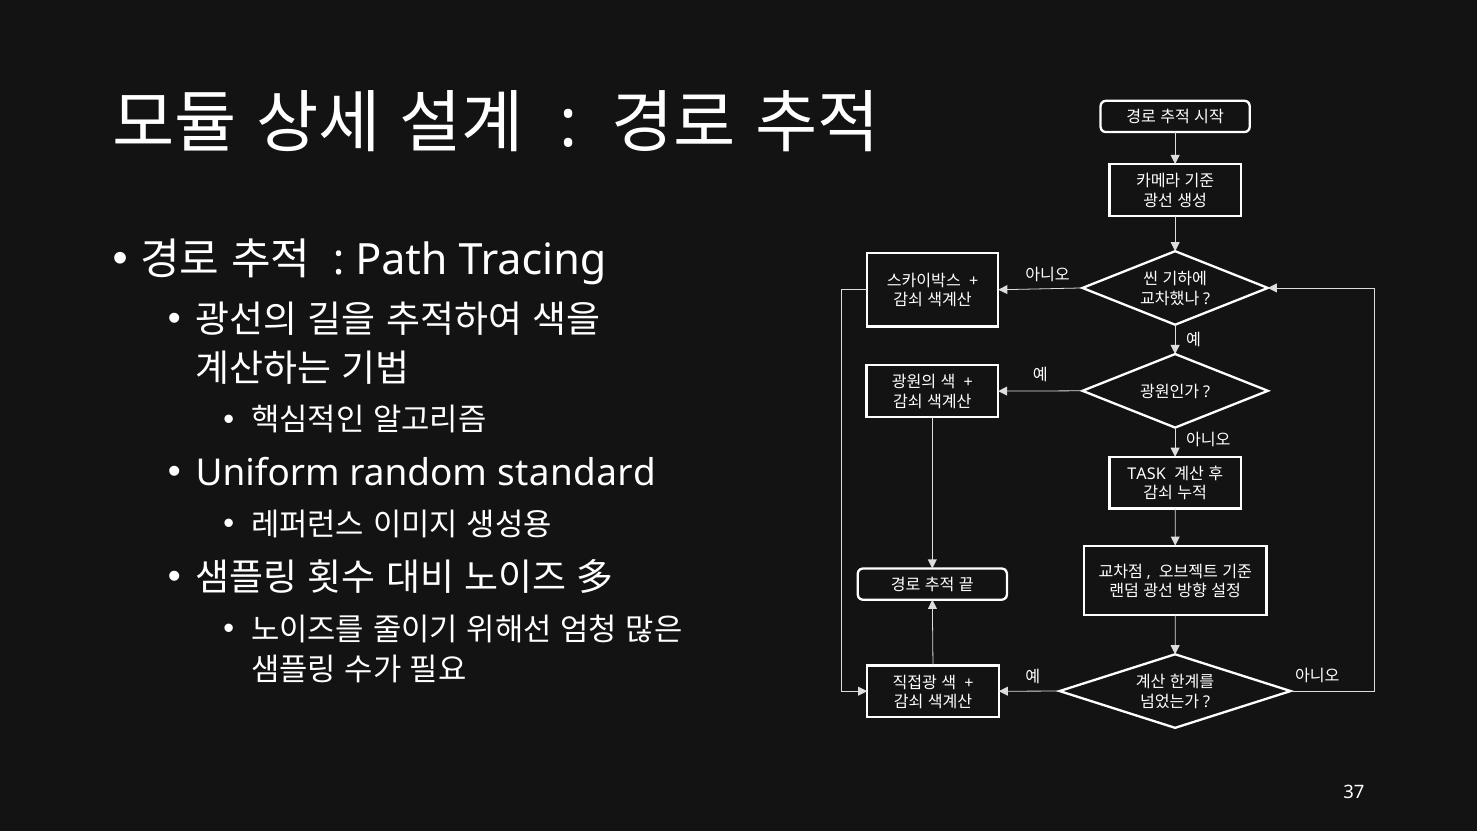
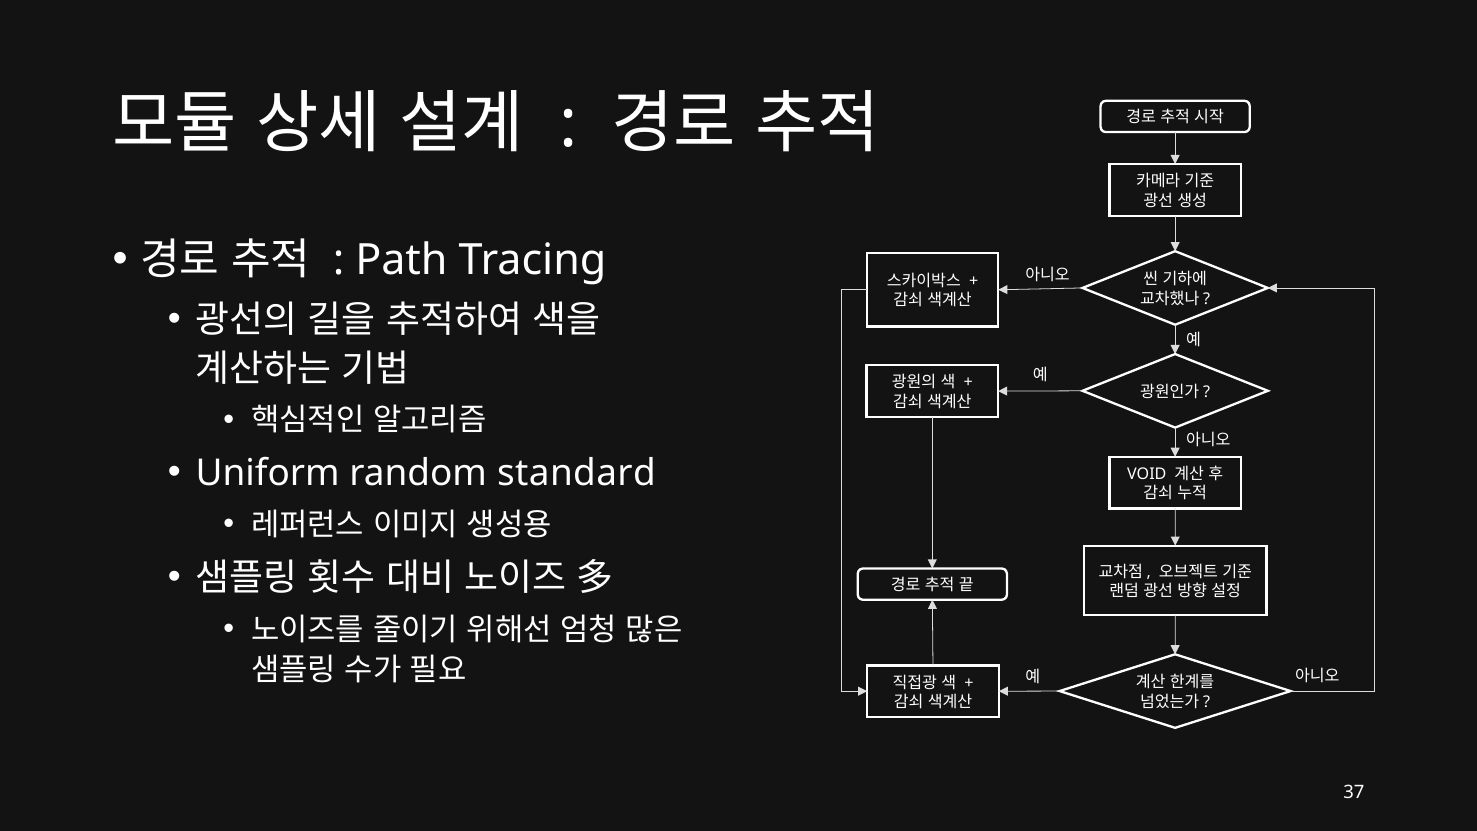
TASK: TASK -> VOID (1147, 474)
